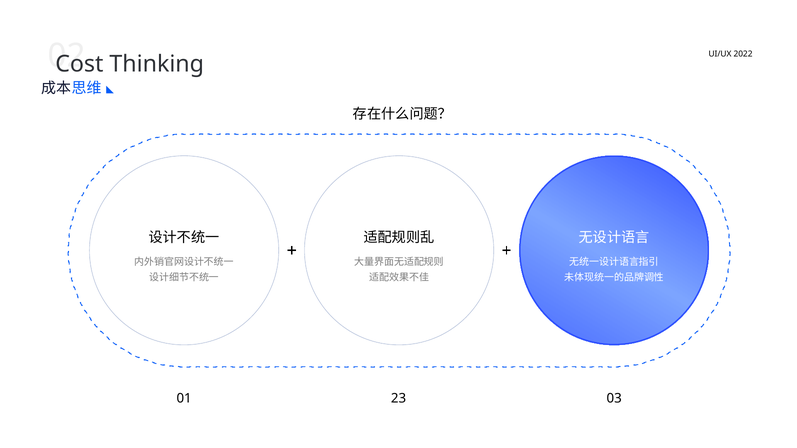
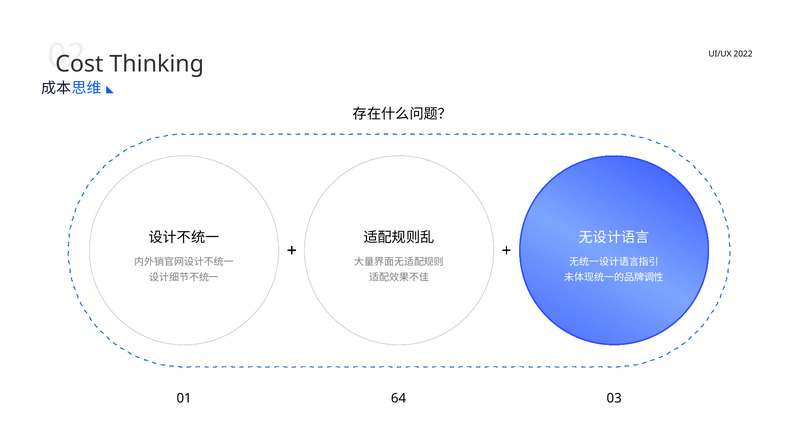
23: 23 -> 64 (399, 399)
